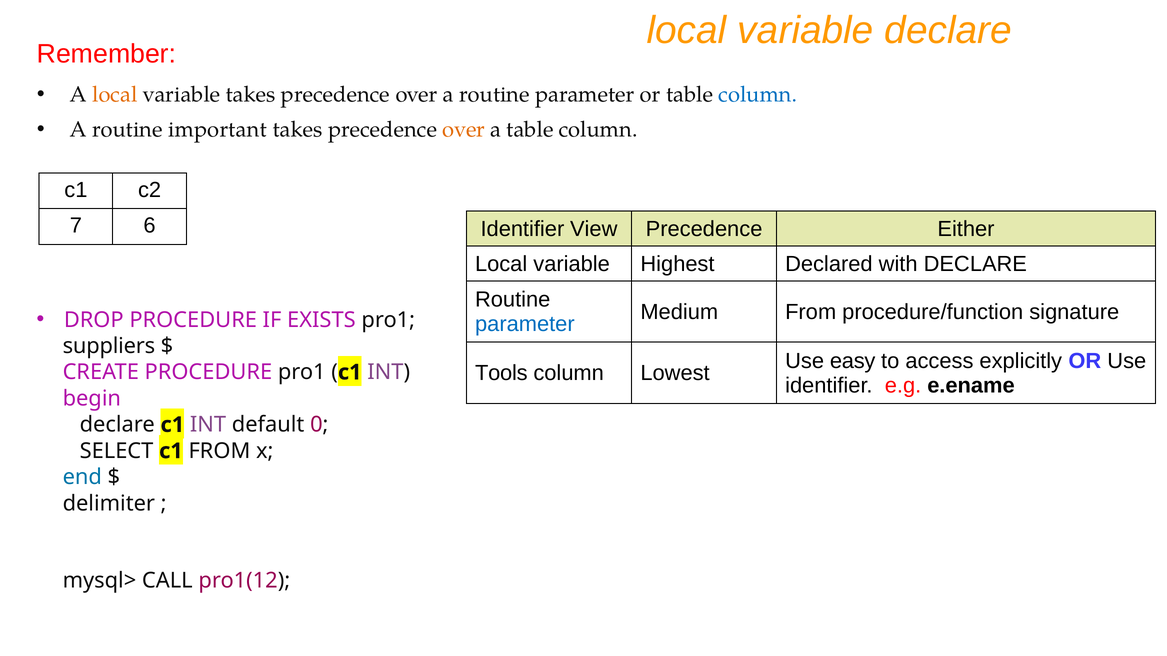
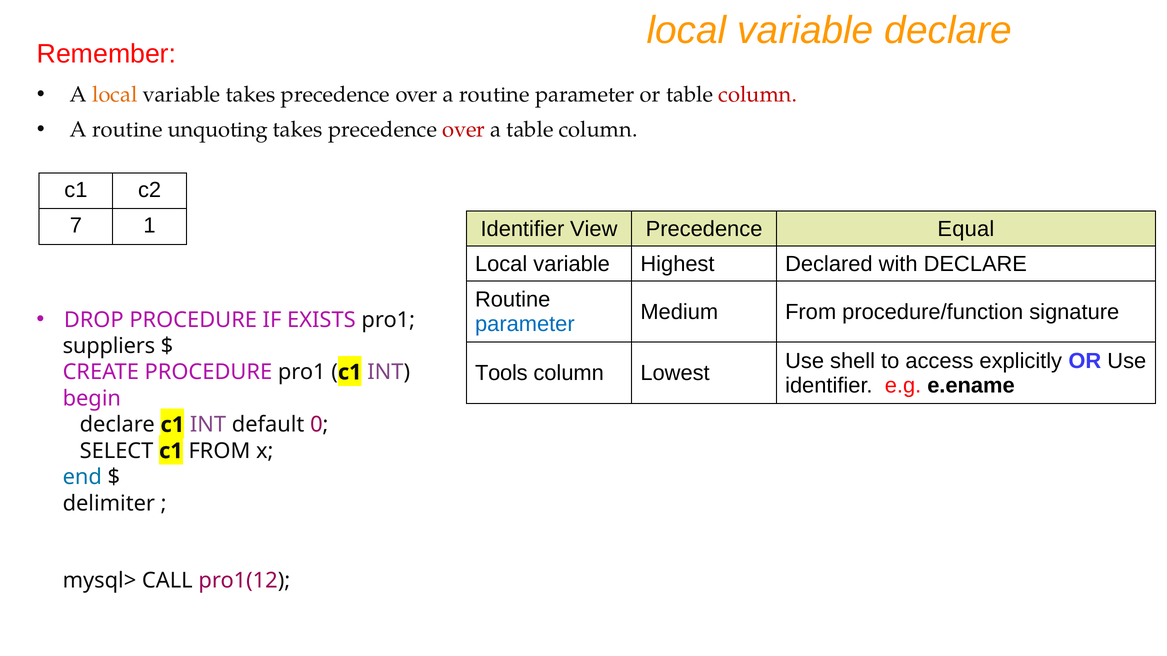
column colour: blue -> red (758, 95)
important: important -> unquoting (218, 130)
over colour: orange -> red (464, 130)
6: 6 -> 1 (150, 226)
Either: Either -> Equal (966, 229)
easy: easy -> shell (853, 361)
